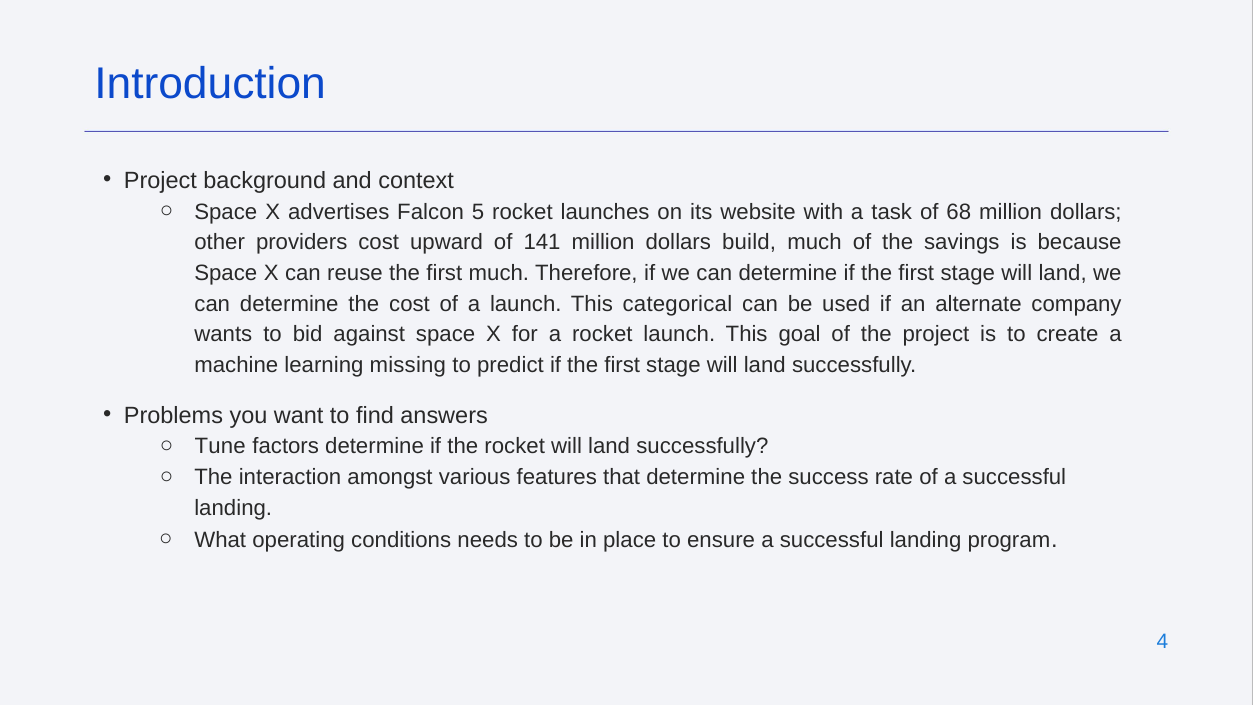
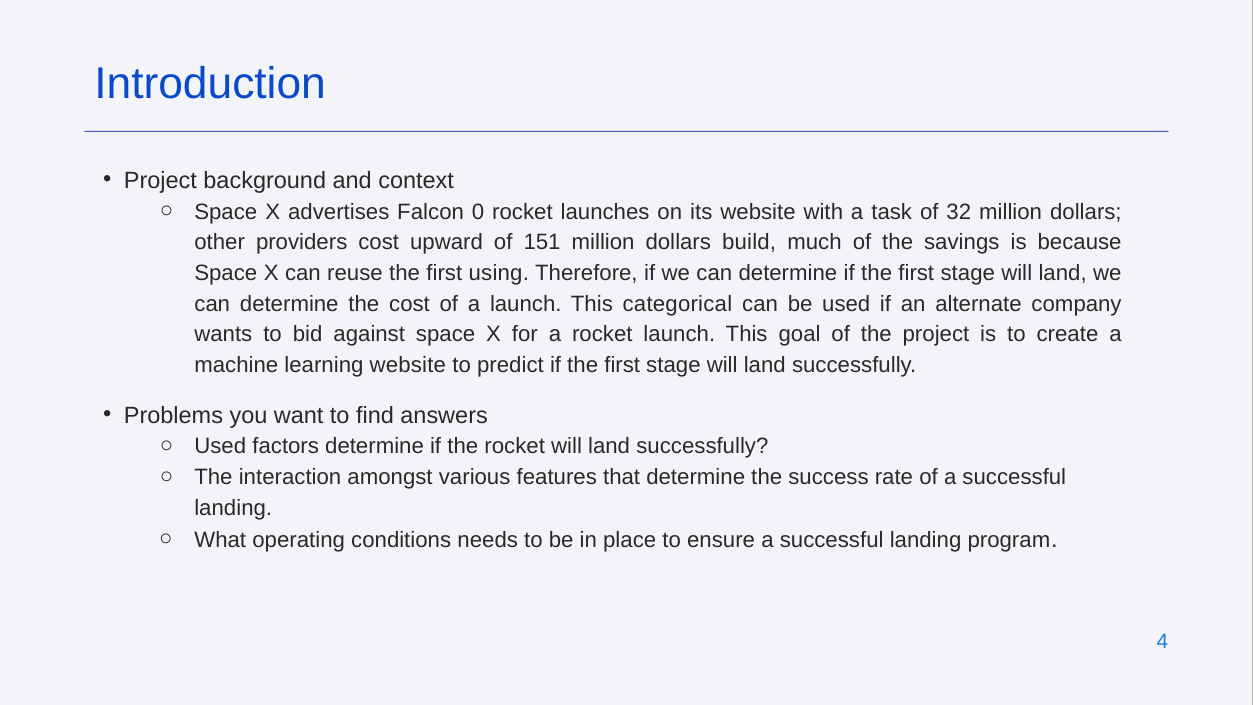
5: 5 -> 0 (478, 212)
68: 68 -> 32 (959, 212)
141: 141 -> 151 (542, 242)
first much: much -> using (499, 273)
learning missing: missing -> website (408, 365)
Tune: Tune -> Used (220, 446)
